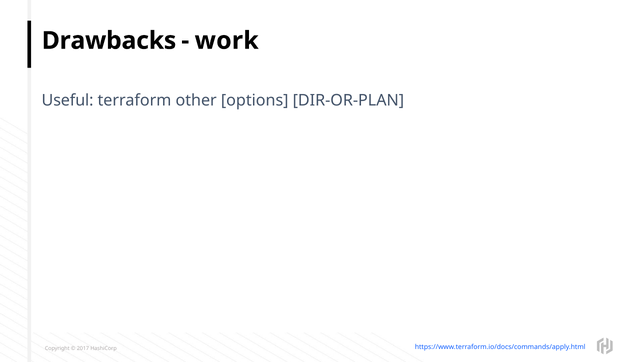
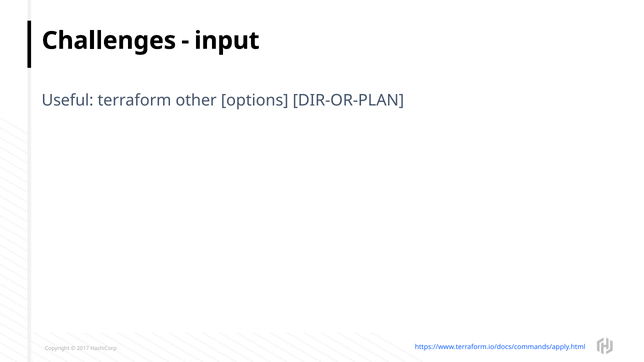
Drawbacks: Drawbacks -> Challenges (109, 41)
work: work -> input (227, 41)
